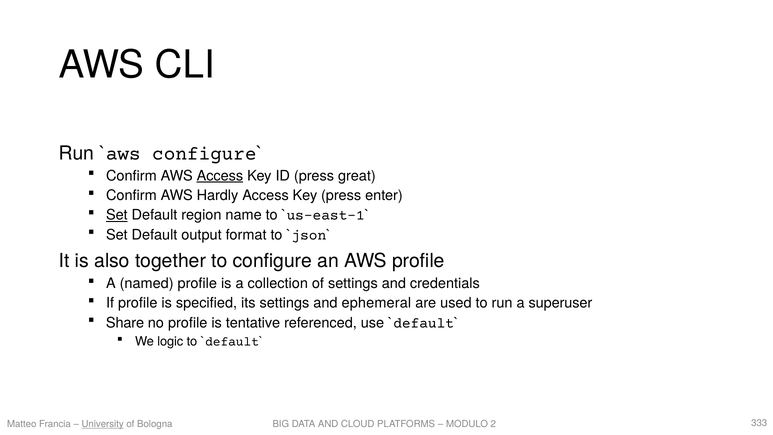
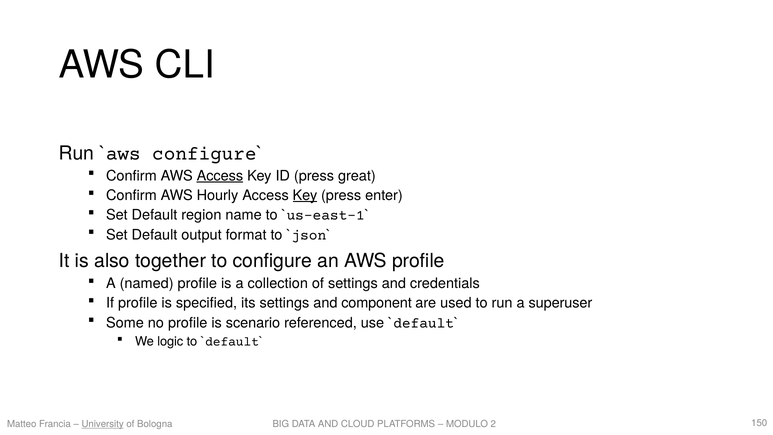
Hardly: Hardly -> Hourly (217, 195)
Key underline: none -> present (305, 195)
Set underline: present -> none (117, 215)
ephemeral: ephemeral -> component (377, 303)
Share: Share -> Some (125, 323)
tentative: tentative -> scenario (253, 323)
333: 333 -> 150 (759, 423)
